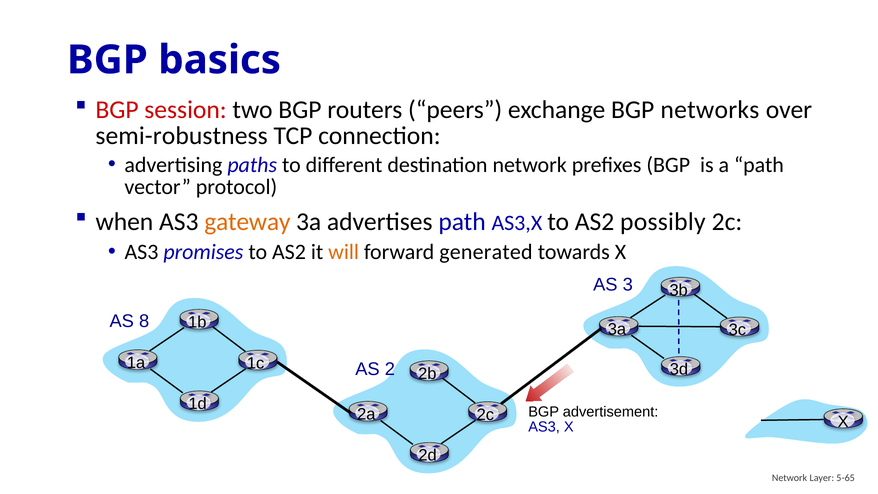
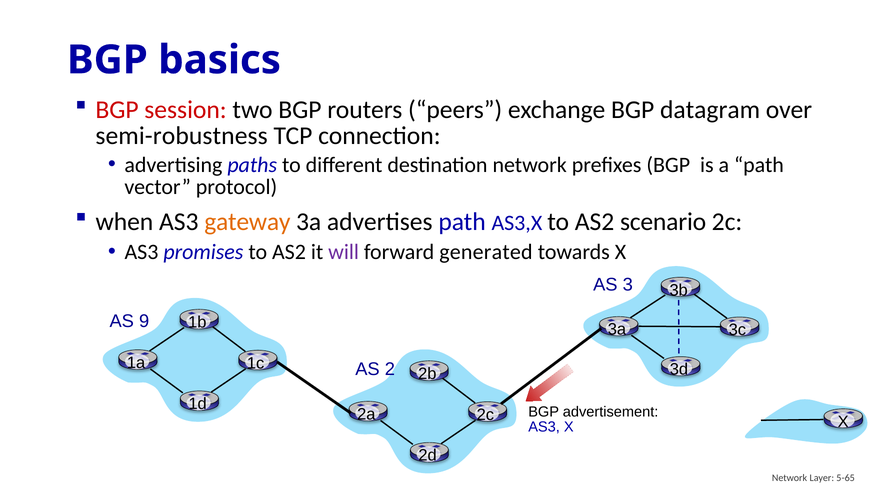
networks: networks -> datagram (710, 110)
possibly: possibly -> scenario (663, 222)
will colour: orange -> purple (344, 252)
8: 8 -> 9 (144, 321)
